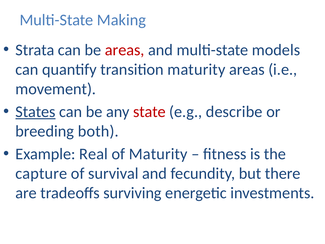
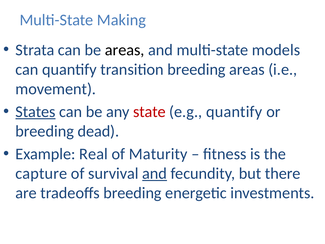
areas colour: red -> black (125, 50)
transition maturity: maturity -> breeding (197, 69)
e.g describe: describe -> quantify (234, 112)
both: both -> dead (98, 131)
and underline: none -> present (155, 173)
tradeoffs surviving: surviving -> breeding (133, 193)
